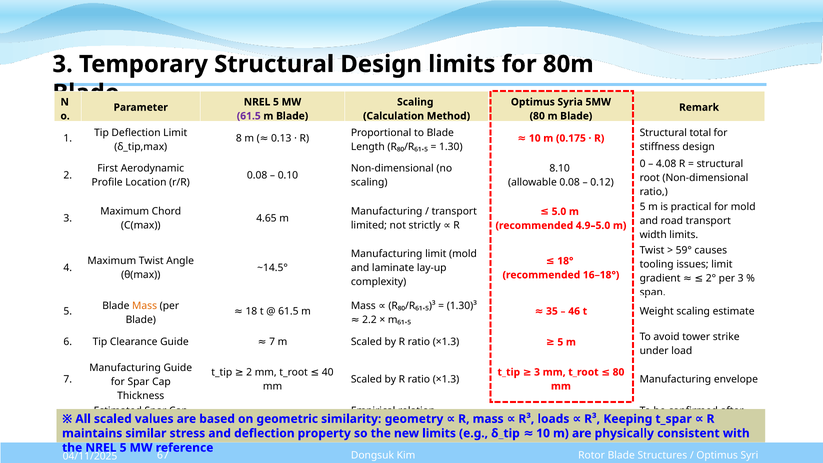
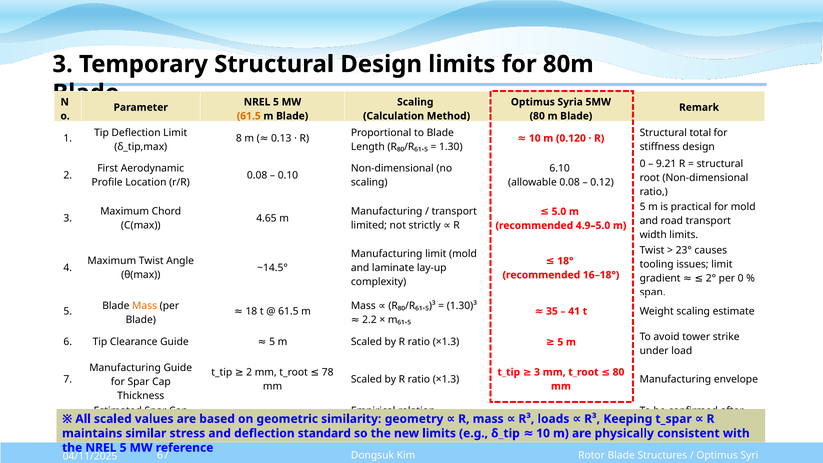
61.5 colour: purple -> orange (249, 116)
0.175: 0.175 -> 0.120 (571, 138)
4.08: 4.08 -> 9.21 (666, 164)
8.10: 8.10 -> 6.10 (560, 168)
59°: 59° -> 23° (684, 250)
per 3: 3 -> 0 (741, 278)
46: 46 -> 41 (574, 311)
7: 7 -> 5 (272, 342)
40: 40 -> 78 (328, 372)
property: property -> standard (324, 433)
